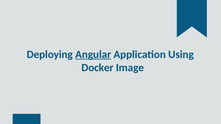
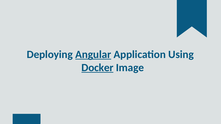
Docker underline: none -> present (97, 68)
